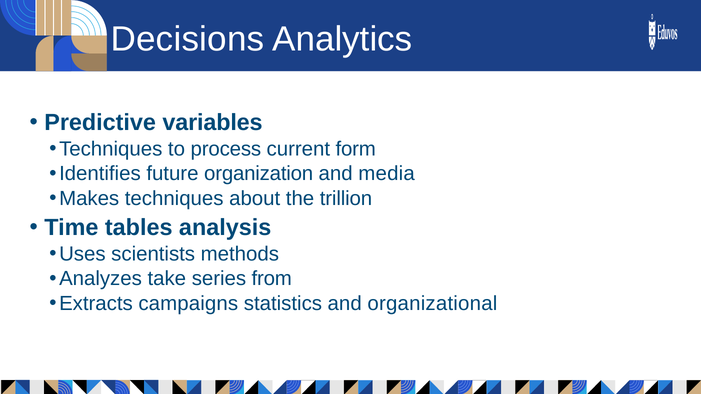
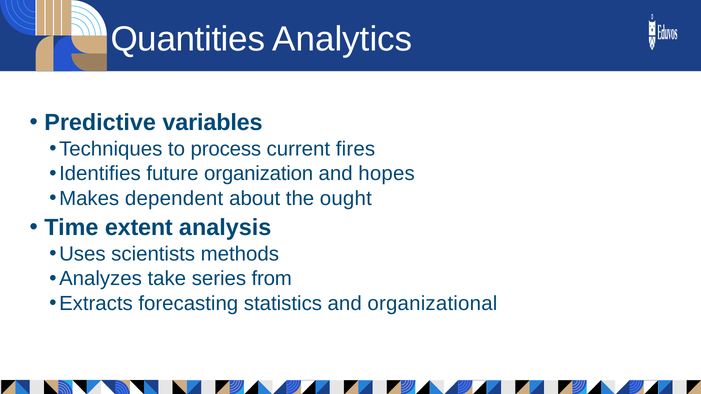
Decisions: Decisions -> Quantities (188, 39)
form: form -> fires (355, 149)
media: media -> hopes (387, 174)
Makes techniques: techniques -> dependent (174, 199)
trillion: trillion -> ought (346, 199)
tables: tables -> extent (139, 228)
campaigns: campaigns -> forecasting (188, 304)
